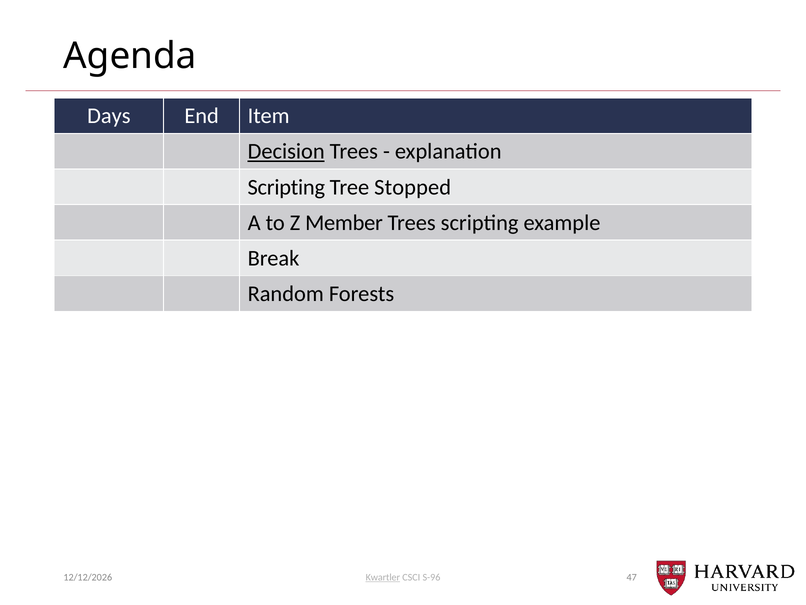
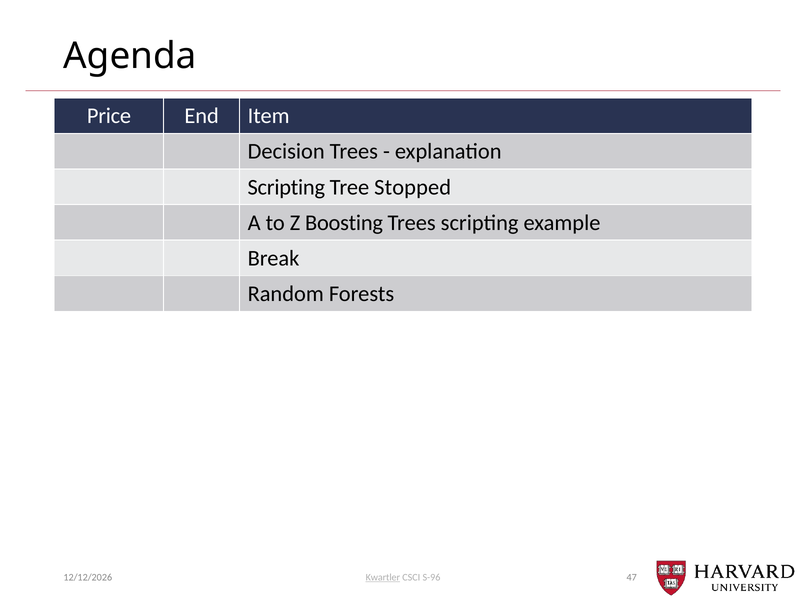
Days: Days -> Price (109, 116)
Decision underline: present -> none (286, 151)
Member: Member -> Boosting (344, 222)
